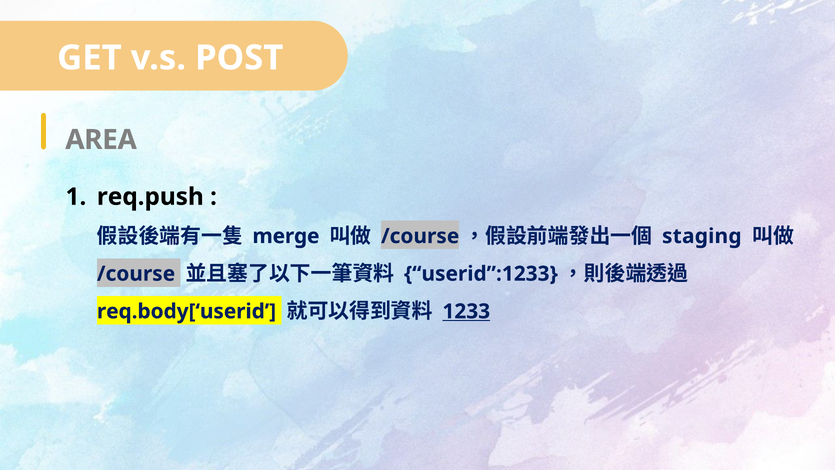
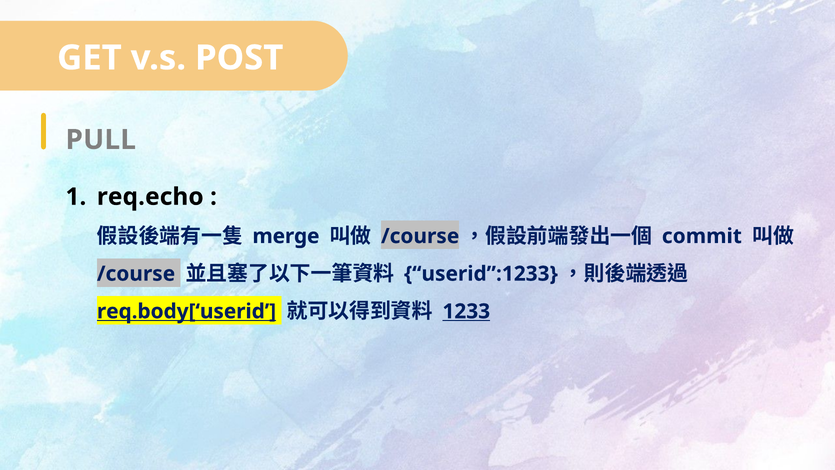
AREA: AREA -> PULL (101, 140)
req.push: req.push -> req.echo (150, 197)
staging: staging -> commit (702, 236)
req.body[‘userid underline: none -> present (187, 311)
